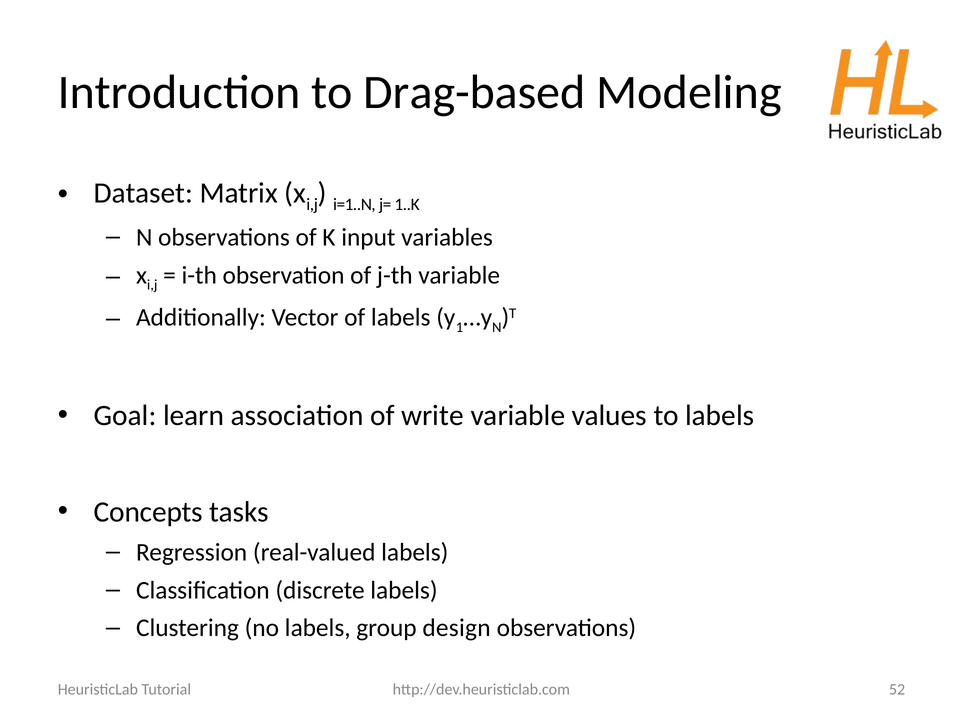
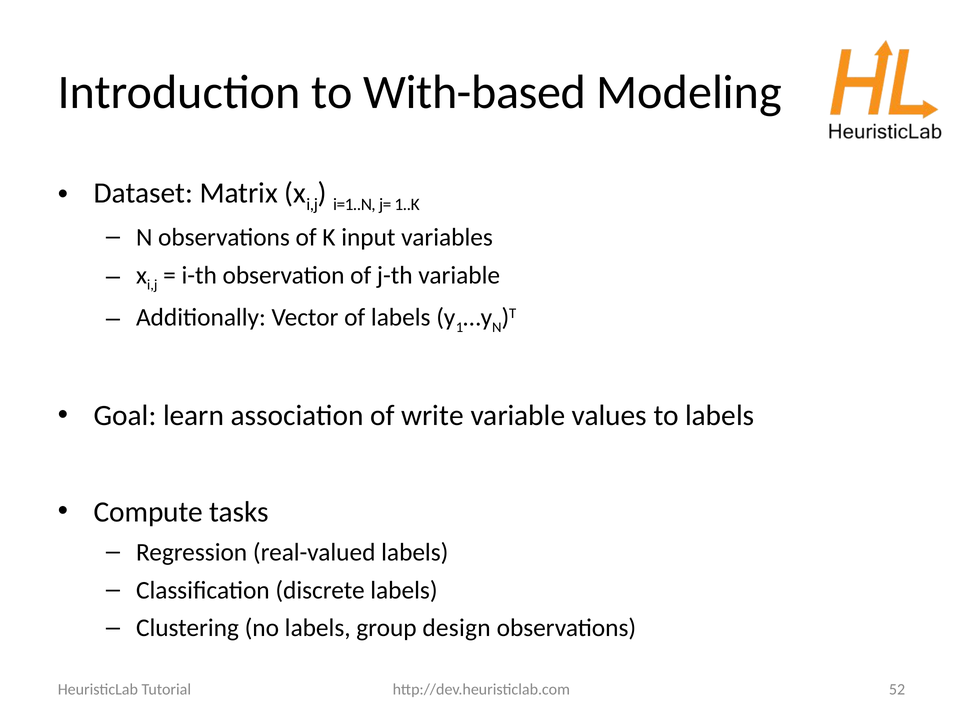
Drag-based: Drag-based -> With-based (475, 92)
Concepts: Concepts -> Compute (148, 512)
